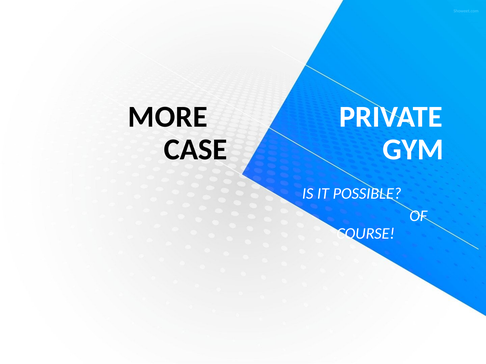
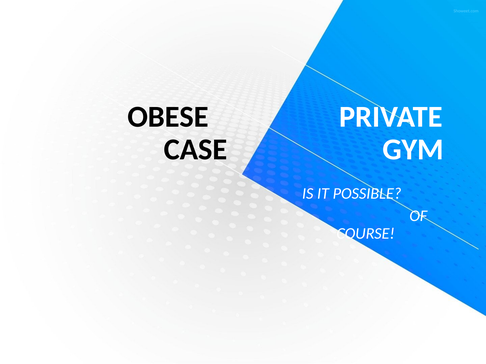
MORE: MORE -> OBESE (168, 117)
